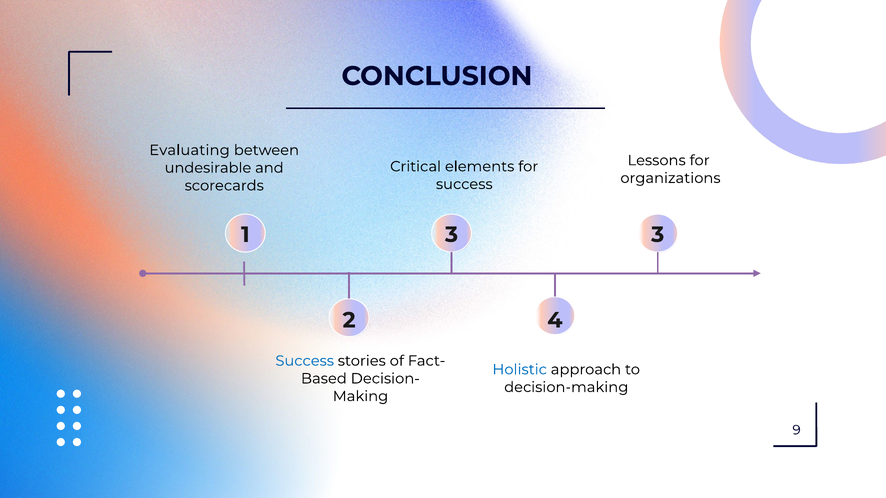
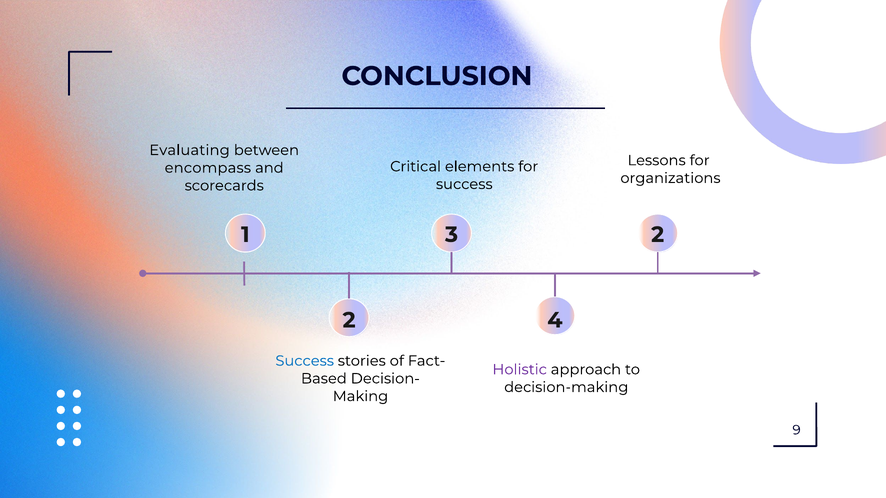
undesirable: undesirable -> encompass (208, 168)
3 3: 3 -> 2 (658, 235)
Holistic colour: blue -> purple (520, 370)
